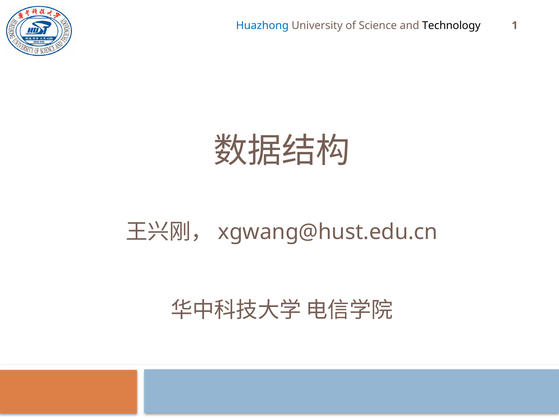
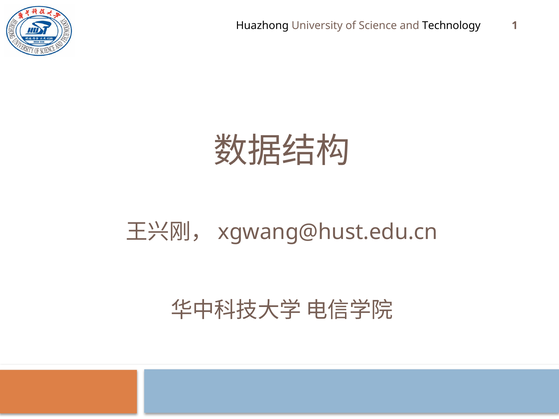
Huazhong colour: blue -> black (262, 25)
